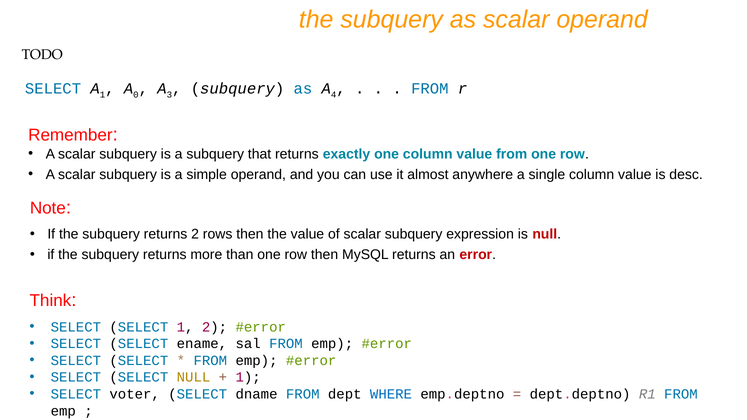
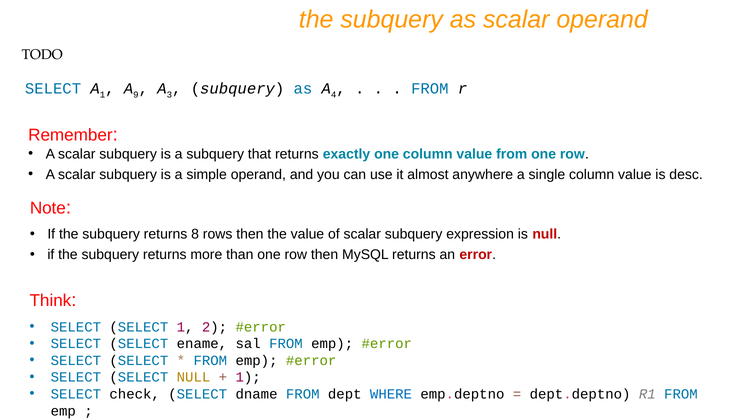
0: 0 -> 9 (136, 95)
returns 2: 2 -> 8 (195, 234)
voter: voter -> check (135, 394)
